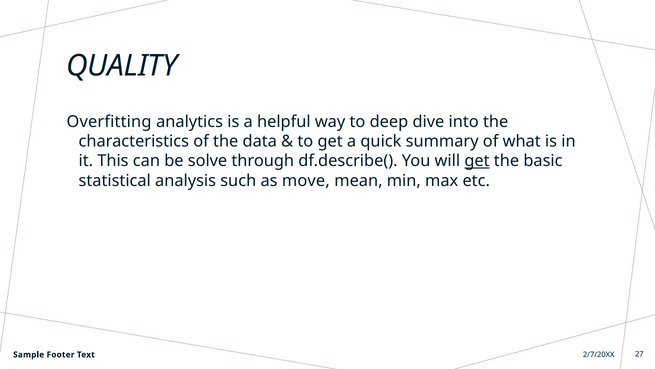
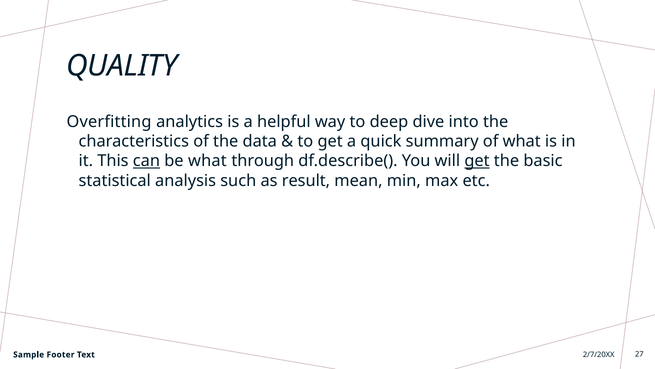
can underline: none -> present (146, 161)
be solve: solve -> what (207, 161)
move: move -> result (306, 180)
